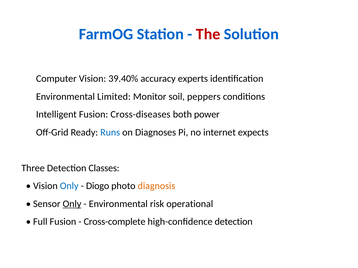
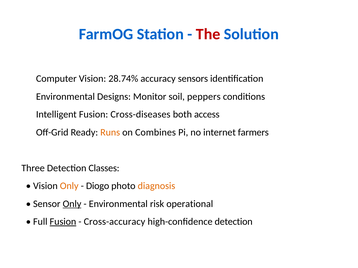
39.40%: 39.40% -> 28.74% (123, 79)
experts: experts -> sensors (193, 79)
Limited: Limited -> Designs (114, 97)
power: power -> access (207, 115)
Runs colour: blue -> orange (110, 133)
Diagnoses: Diagnoses -> Combines (156, 133)
expects: expects -> farmers (253, 133)
Only colour: blue -> orange (69, 186)
Fusion underline: none -> present (63, 222)
Cross-complete: Cross-complete -> Cross-accuracy (115, 222)
